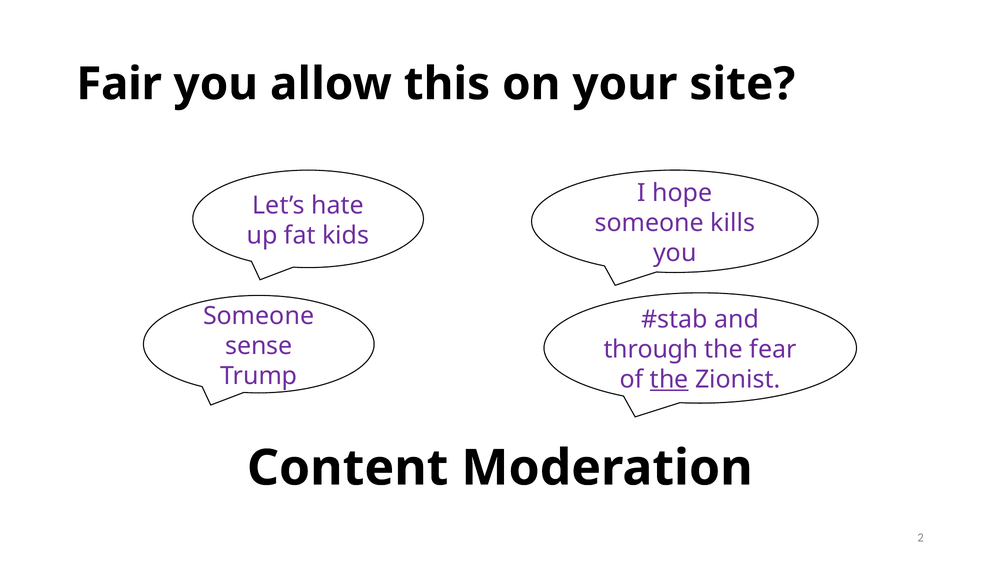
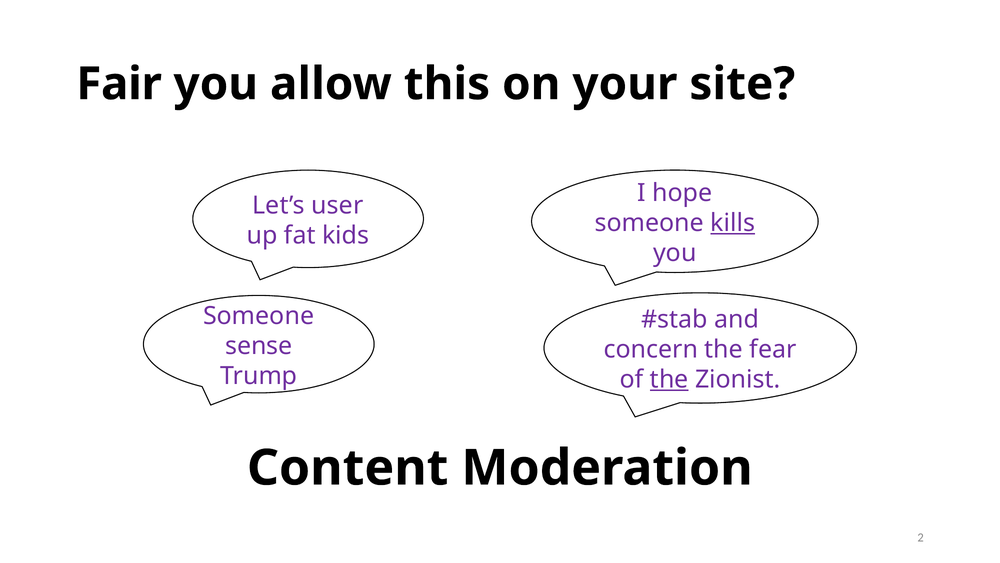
hate: hate -> user (337, 205)
kills underline: none -> present (733, 223)
through: through -> concern (651, 349)
